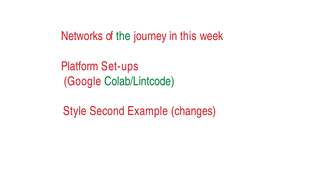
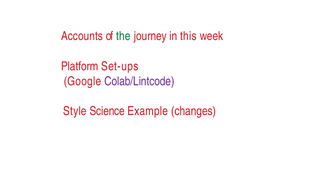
Networks: Networks -> Accounts (82, 36)
Colab/Lintcode colour: green -> purple (139, 81)
Second: Second -> Science (107, 111)
